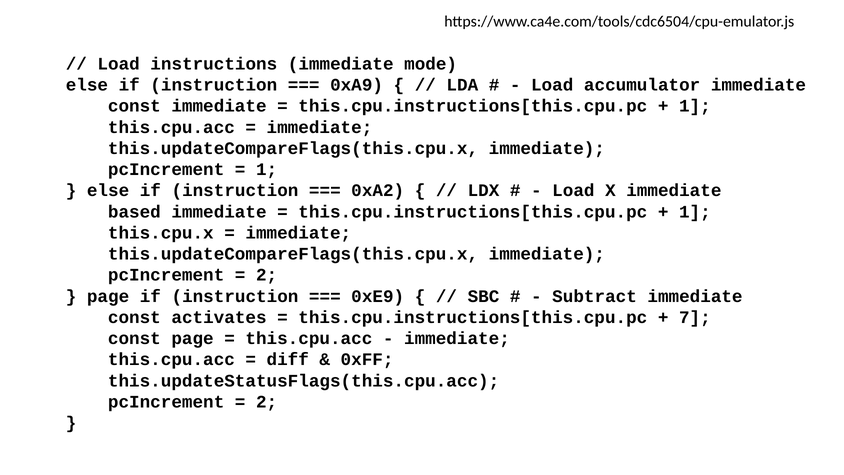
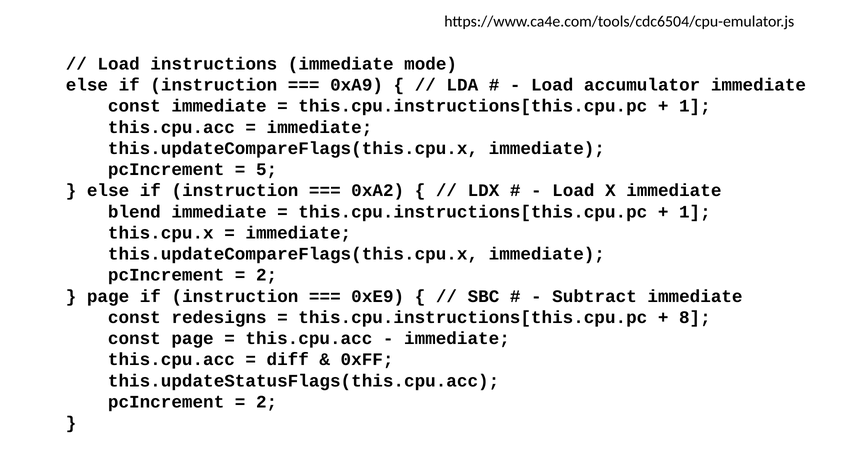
1: 1 -> 5 (267, 169)
based: based -> blend (134, 212)
activates: activates -> redesigns (219, 317)
7: 7 -> 8 (695, 317)
